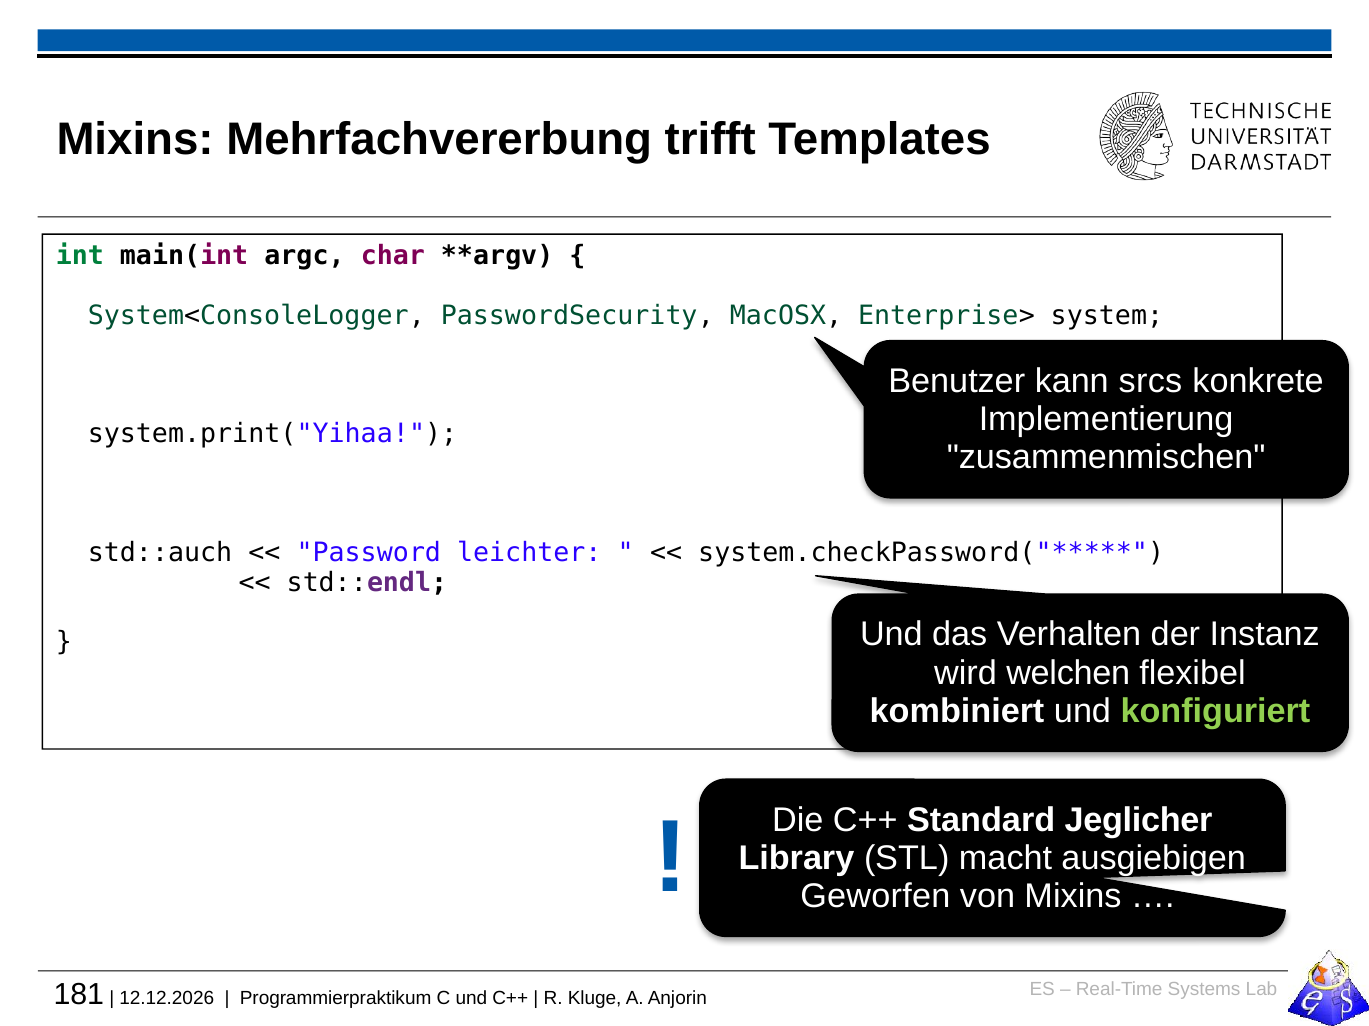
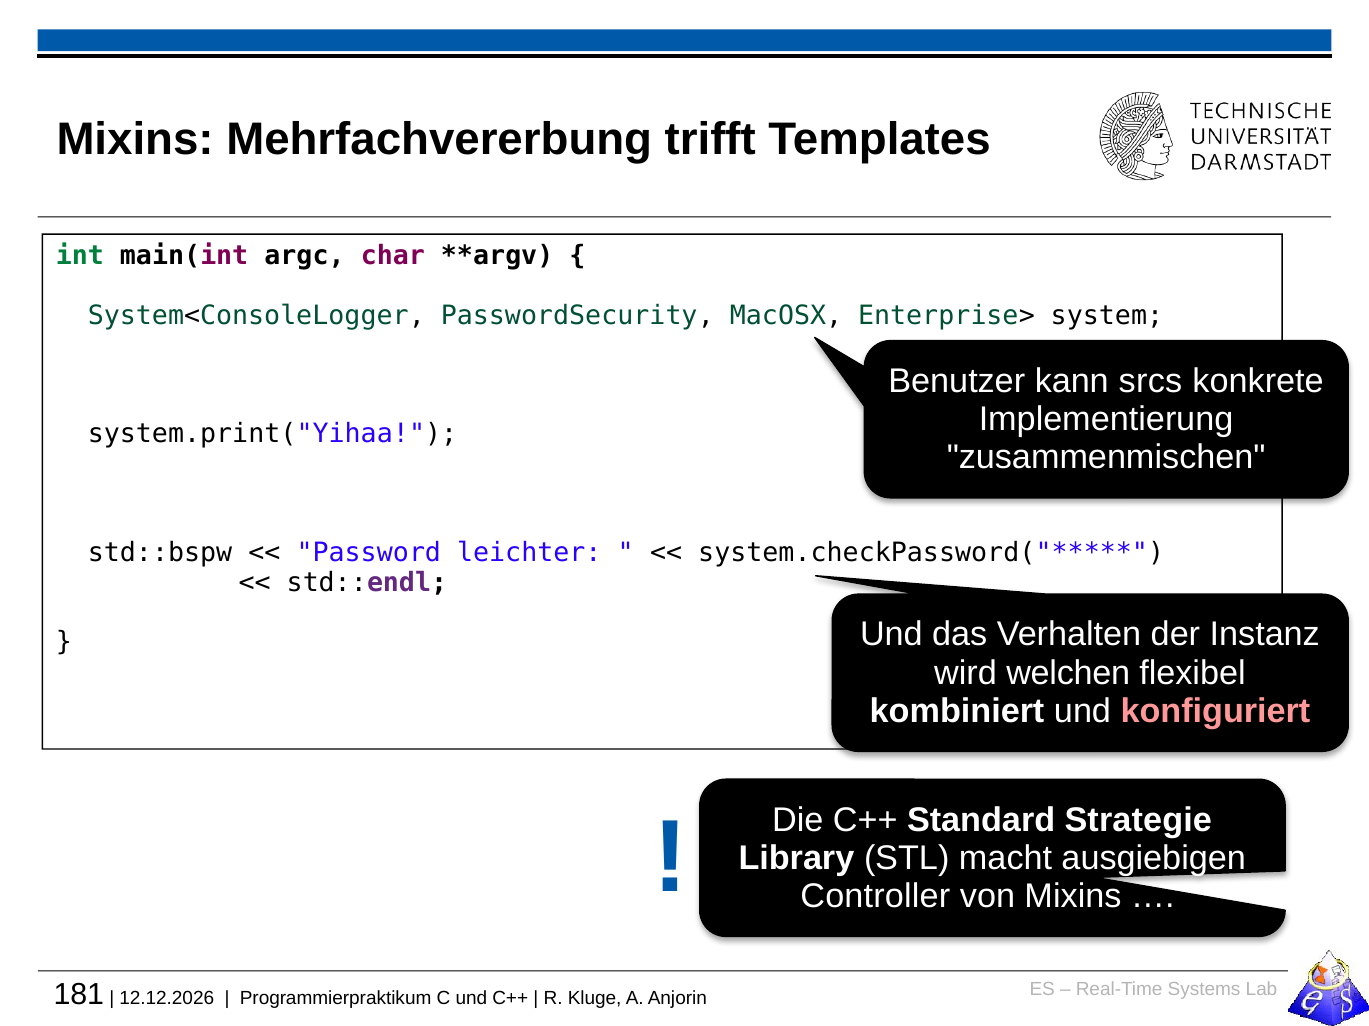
std::auch: std::auch -> std::bspw (160, 553)
konfiguriert colour: light green -> pink (1215, 712)
Jeglicher: Jeglicher -> Strategie (1138, 820)
Geworfen: Geworfen -> Controller (875, 897)
